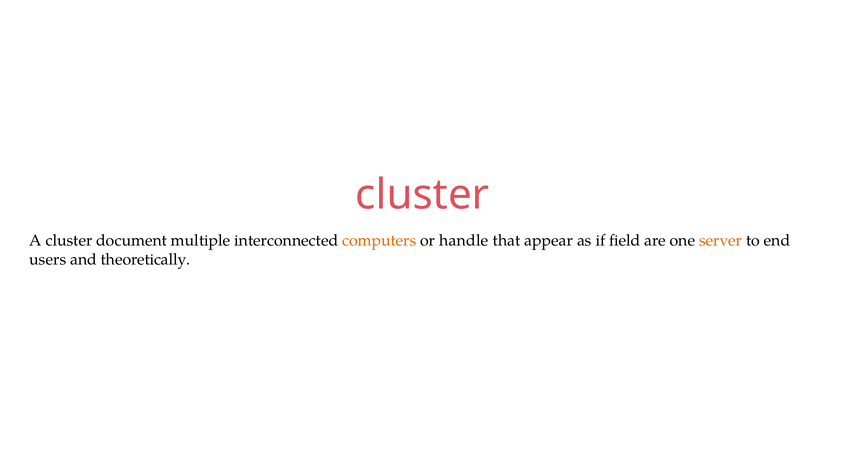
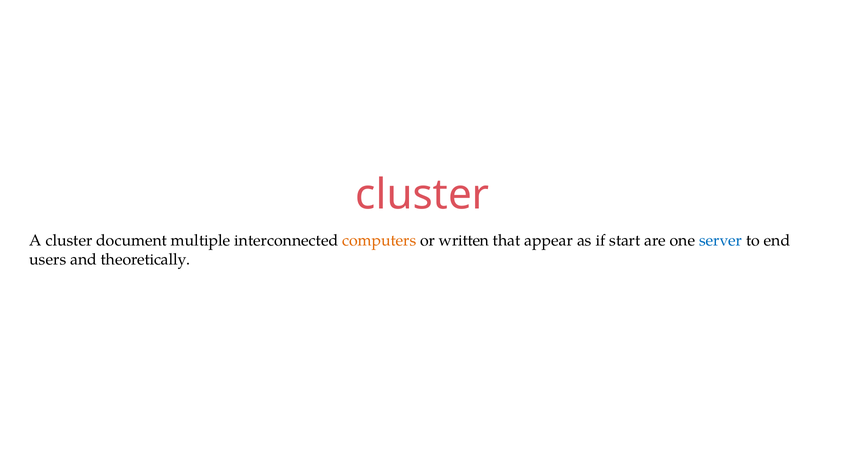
handle: handle -> written (464, 241)
field: field -> start (625, 241)
server colour: orange -> blue (721, 241)
